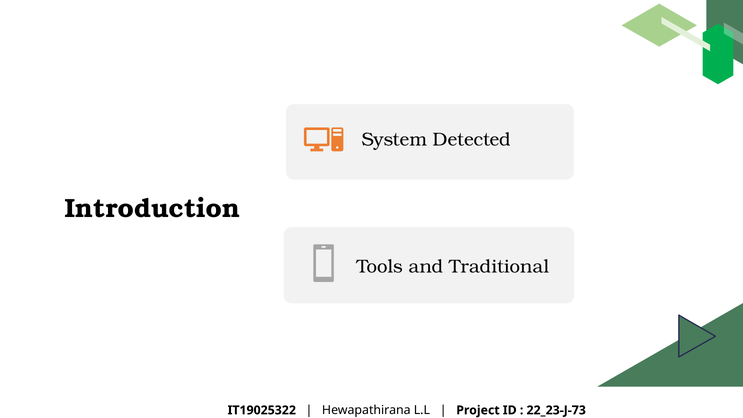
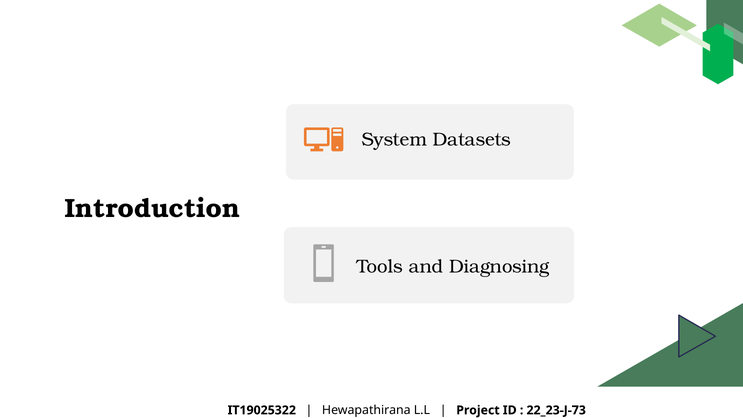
Detected: Detected -> Datasets (472, 140)
Traditional: Traditional -> Diagnosing (499, 267)
